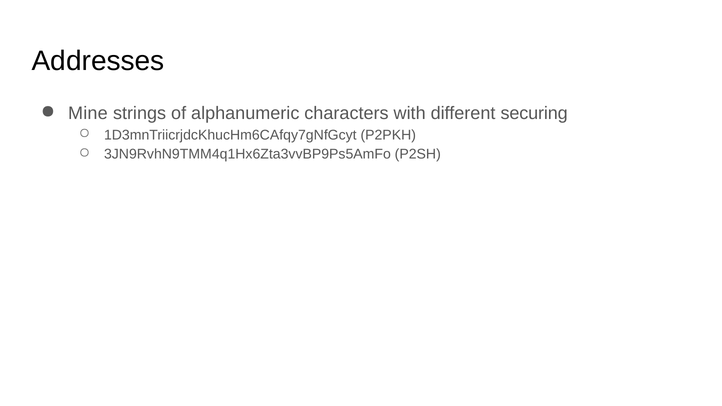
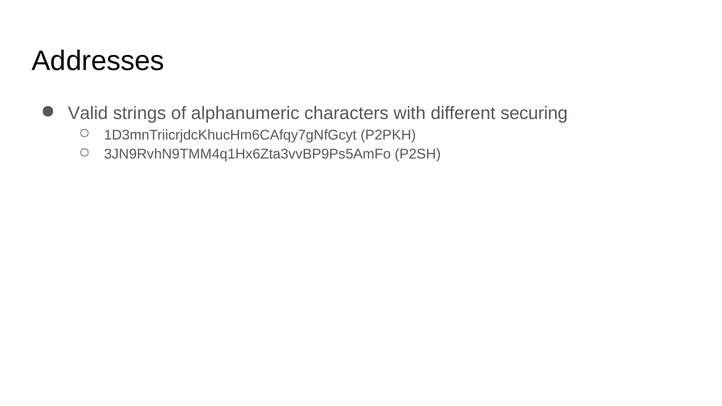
Mine: Mine -> Valid (88, 114)
